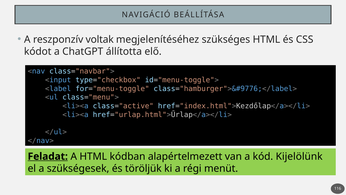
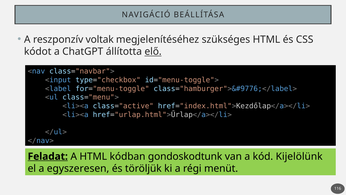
elő underline: none -> present (153, 51)
alapértelmezett: alapértelmezett -> gondoskodtunk (185, 156)
szükségesek: szükségesek -> egyszeresen (78, 168)
